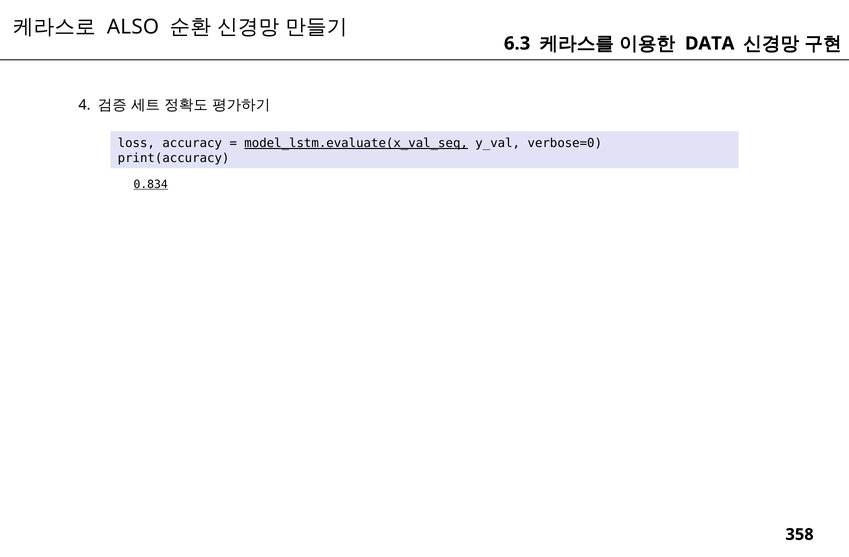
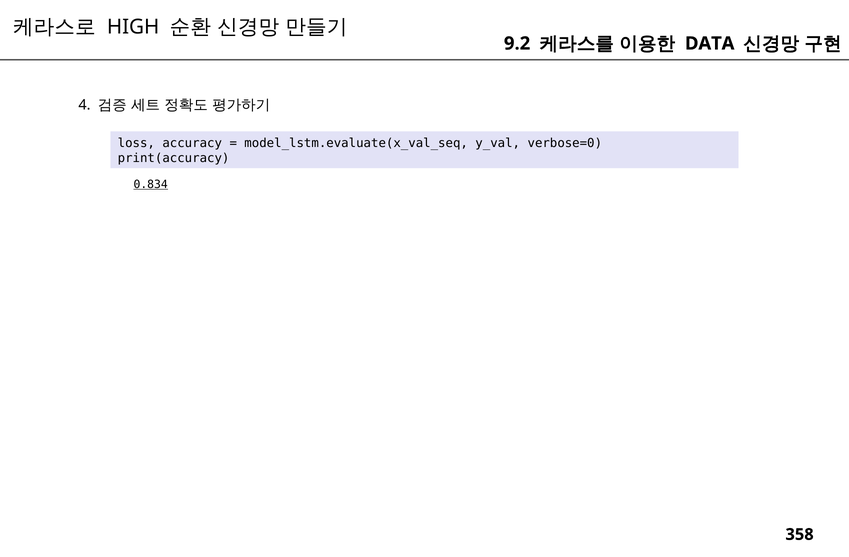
ALSO: ALSO -> HIGH (133, 27)
6.3: 6.3 -> 9.2 (517, 44)
model_lstm.evaluate(x_val_seq underline: present -> none (356, 143)
